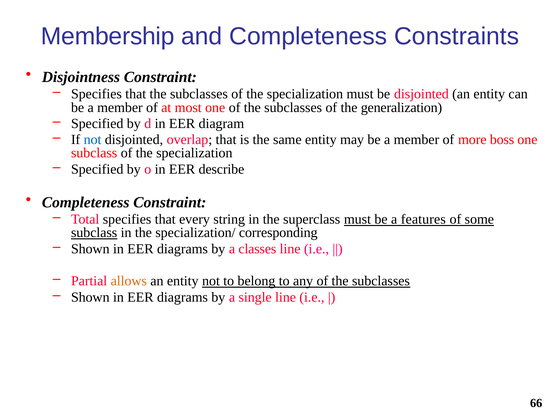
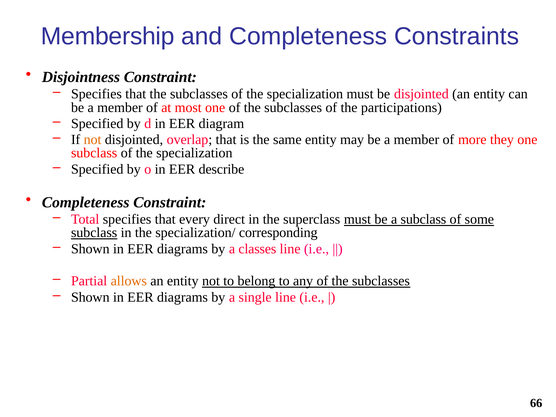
generalization: generalization -> participations (401, 107)
not colour: blue -> orange (93, 140)
boss: boss -> they (502, 140)
string: string -> direct (229, 219)
a features: features -> subclass (423, 219)
